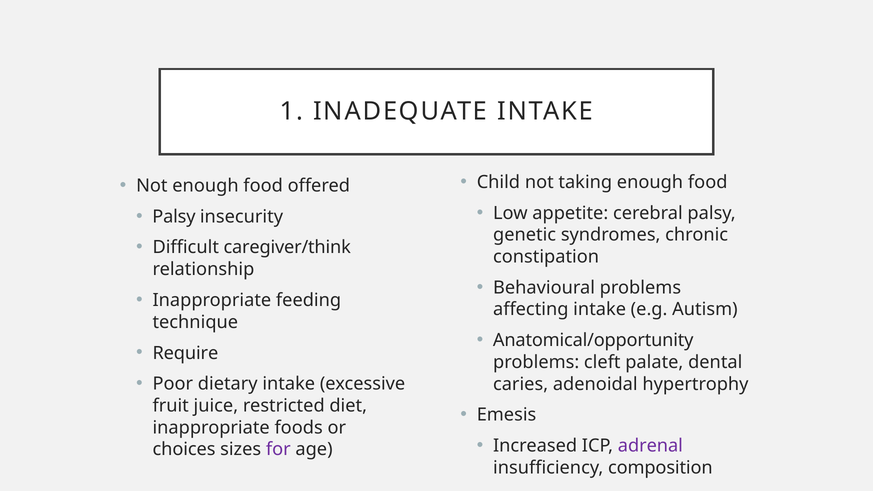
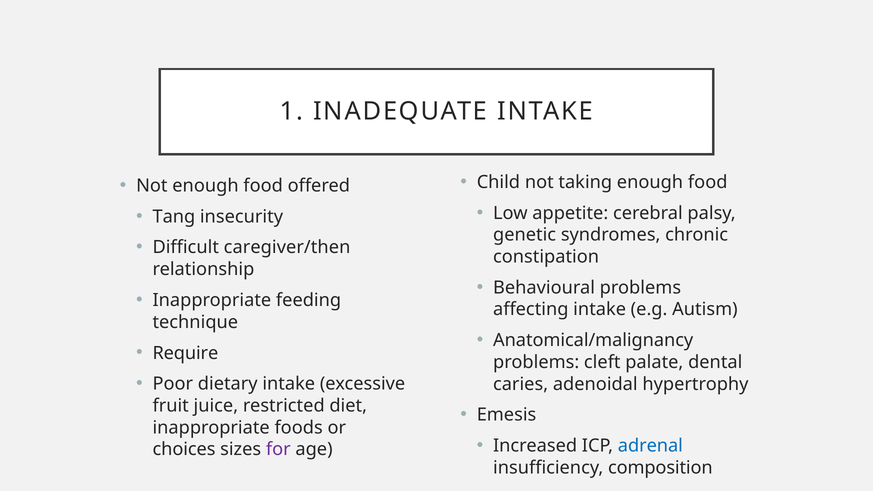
Palsy: Palsy -> Tang (174, 217)
caregiver/think: caregiver/think -> caregiver/then (287, 248)
Anatomical/opportunity: Anatomical/opportunity -> Anatomical/malignancy (593, 340)
adrenal colour: purple -> blue (650, 446)
